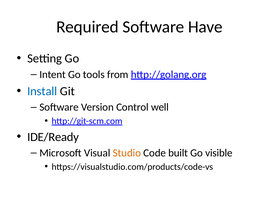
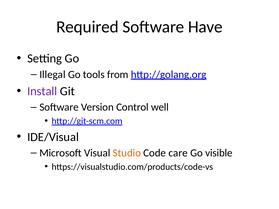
Intent: Intent -> Illegal (52, 75)
Install colour: blue -> purple (42, 91)
IDE/Ready: IDE/Ready -> IDE/Visual (53, 137)
built: built -> care (178, 153)
